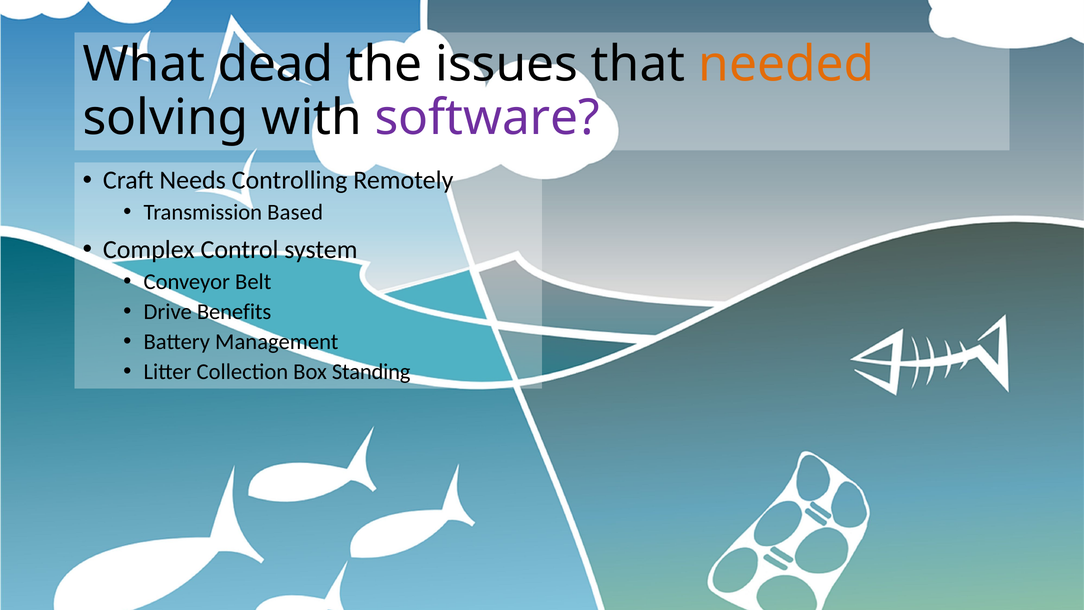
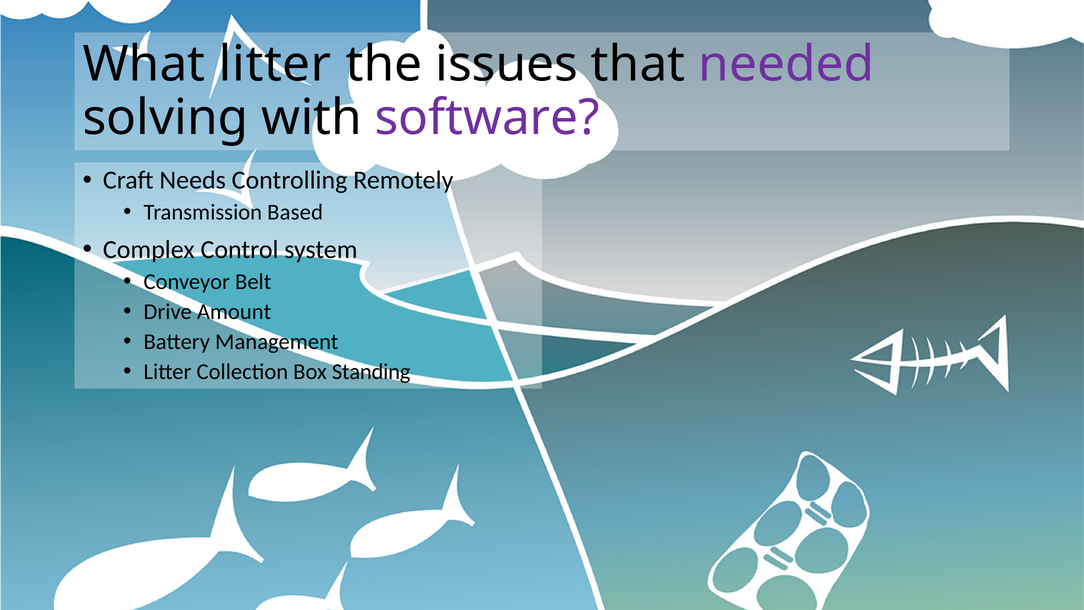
What dead: dead -> litter (275, 64)
needed colour: orange -> purple (786, 64)
Benefits: Benefits -> Amount (234, 311)
